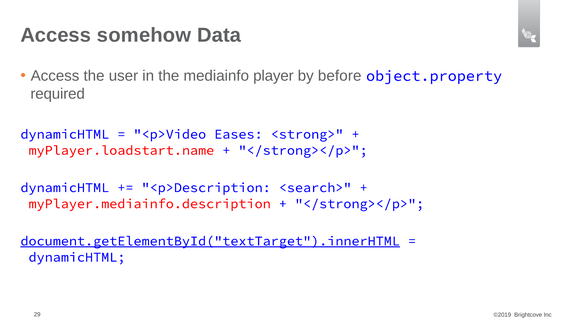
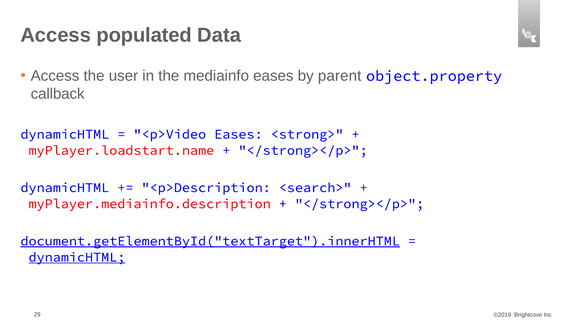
somehow: somehow -> populated (144, 35)
mediainfo player: player -> eases (273, 76)
before: before -> parent (340, 76)
required: required -> callback (58, 94)
dynamicHTML underline: none -> present (77, 257)
